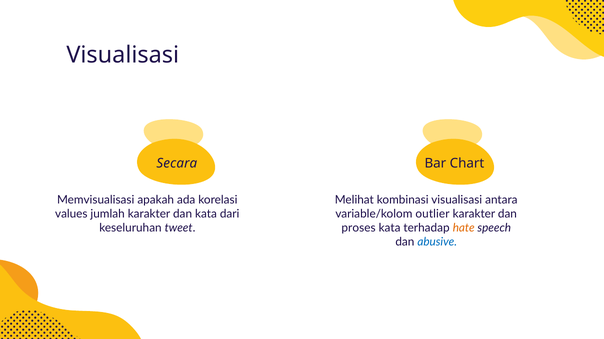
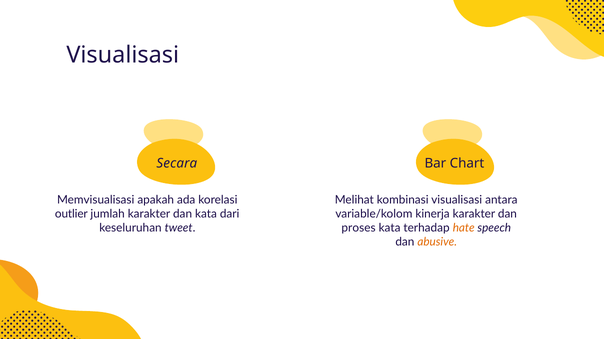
values: values -> outlier (71, 214)
outlier: outlier -> kinerja (433, 214)
abusive colour: blue -> orange (437, 243)
